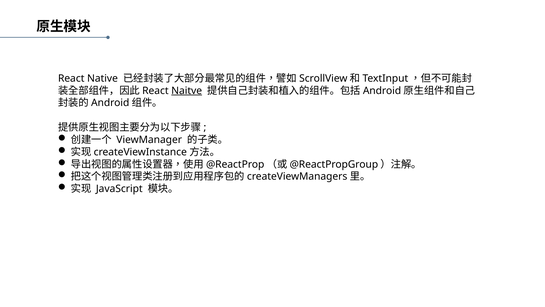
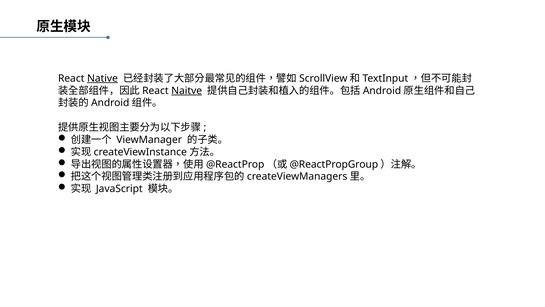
Native underline: none -> present (102, 78)
